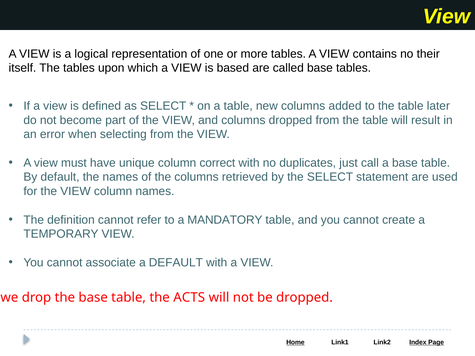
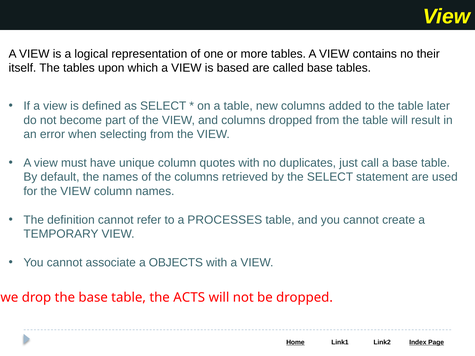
correct: correct -> quotes (217, 163)
MANDATORY: MANDATORY -> PROCESSES (225, 220)
a DEFAULT: DEFAULT -> OBJECTS (176, 263)
